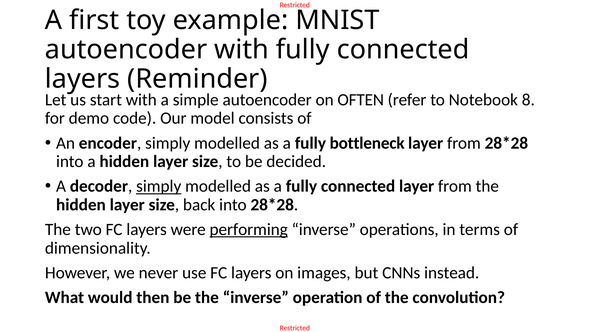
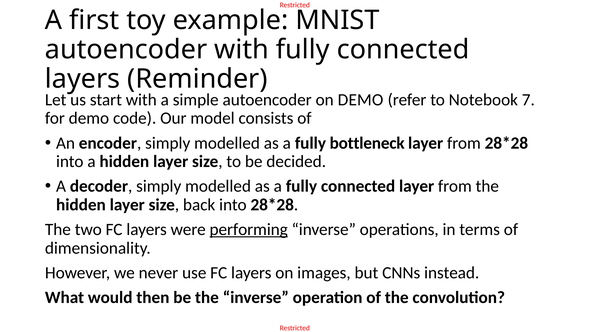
on OFTEN: OFTEN -> DEMO (361, 100)
8: 8 -> 7 (528, 100)
simply underline: present -> none (159, 186)
